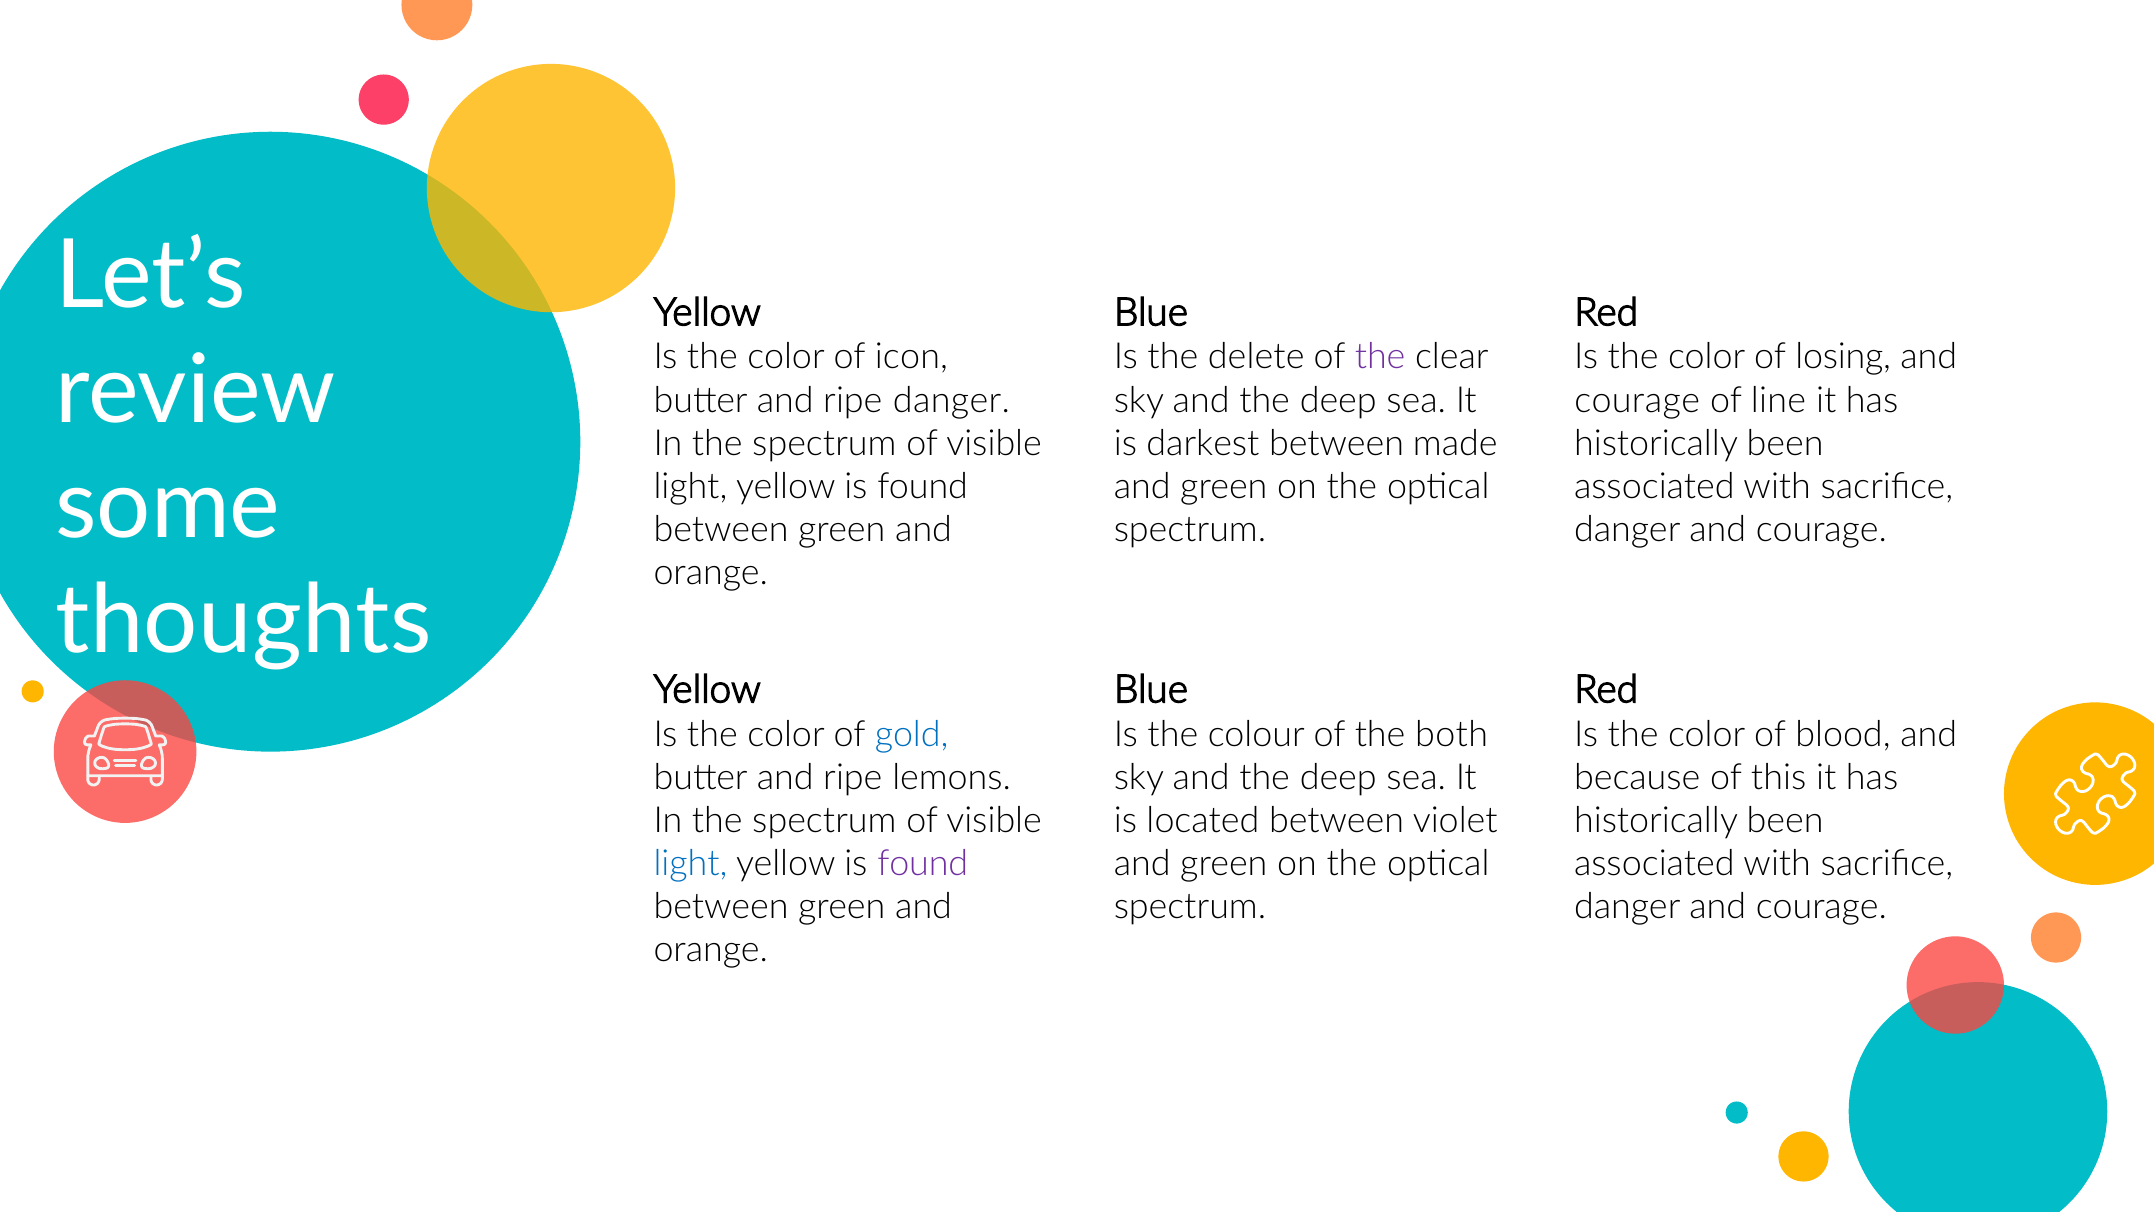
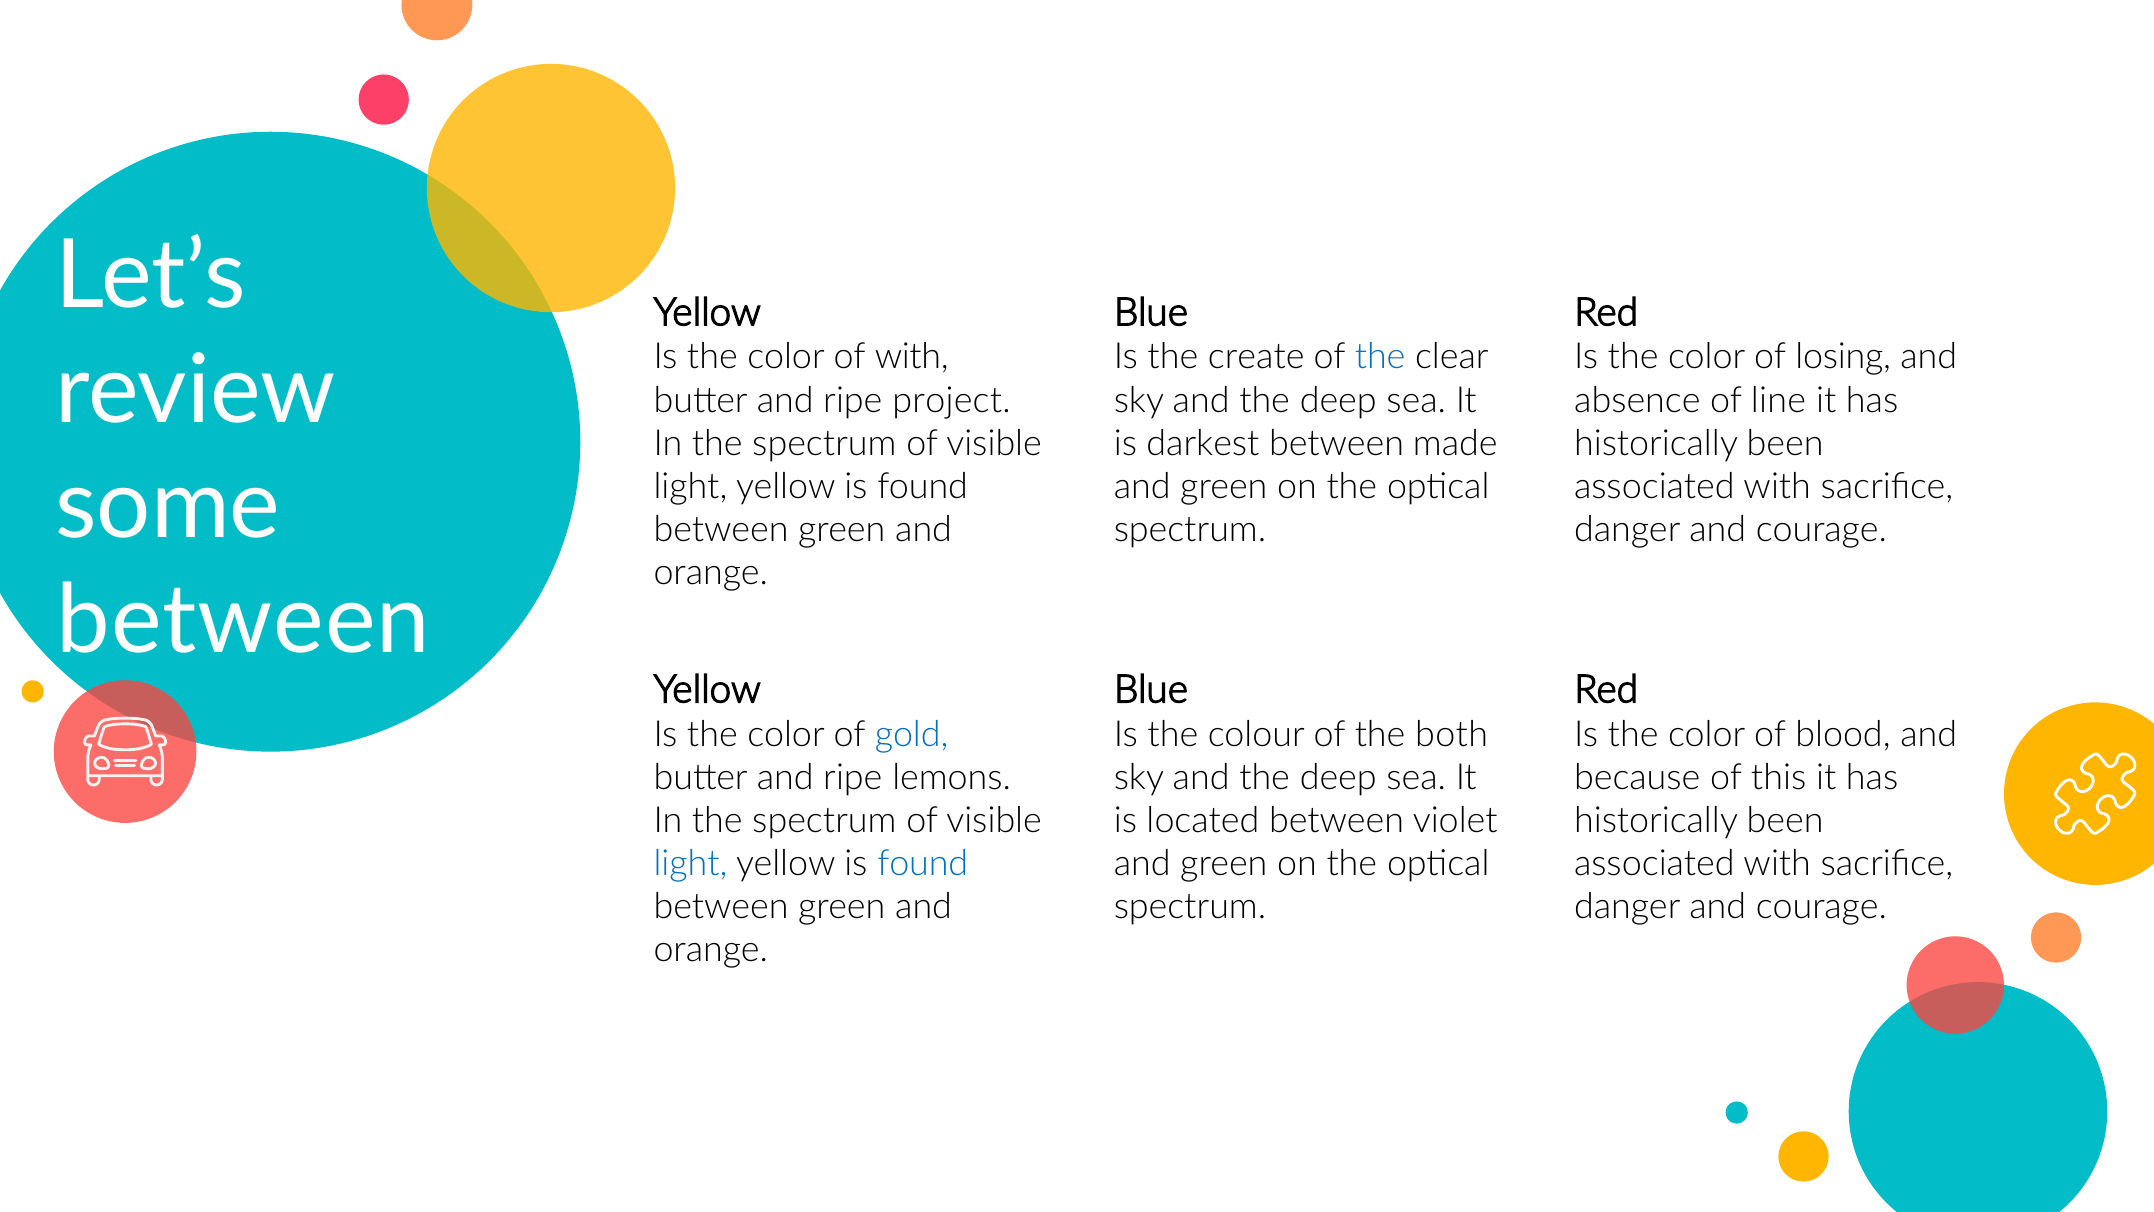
of icon: icon -> with (912, 357)
delete: delete -> create (1256, 357)
the colour: purple -> blue (1380, 357)
ripe danger: danger -> project (952, 400)
courage: courage -> absence (1637, 400)
thoughts: thoughts -> between (243, 621)
found colour: purple -> blue (923, 863)
